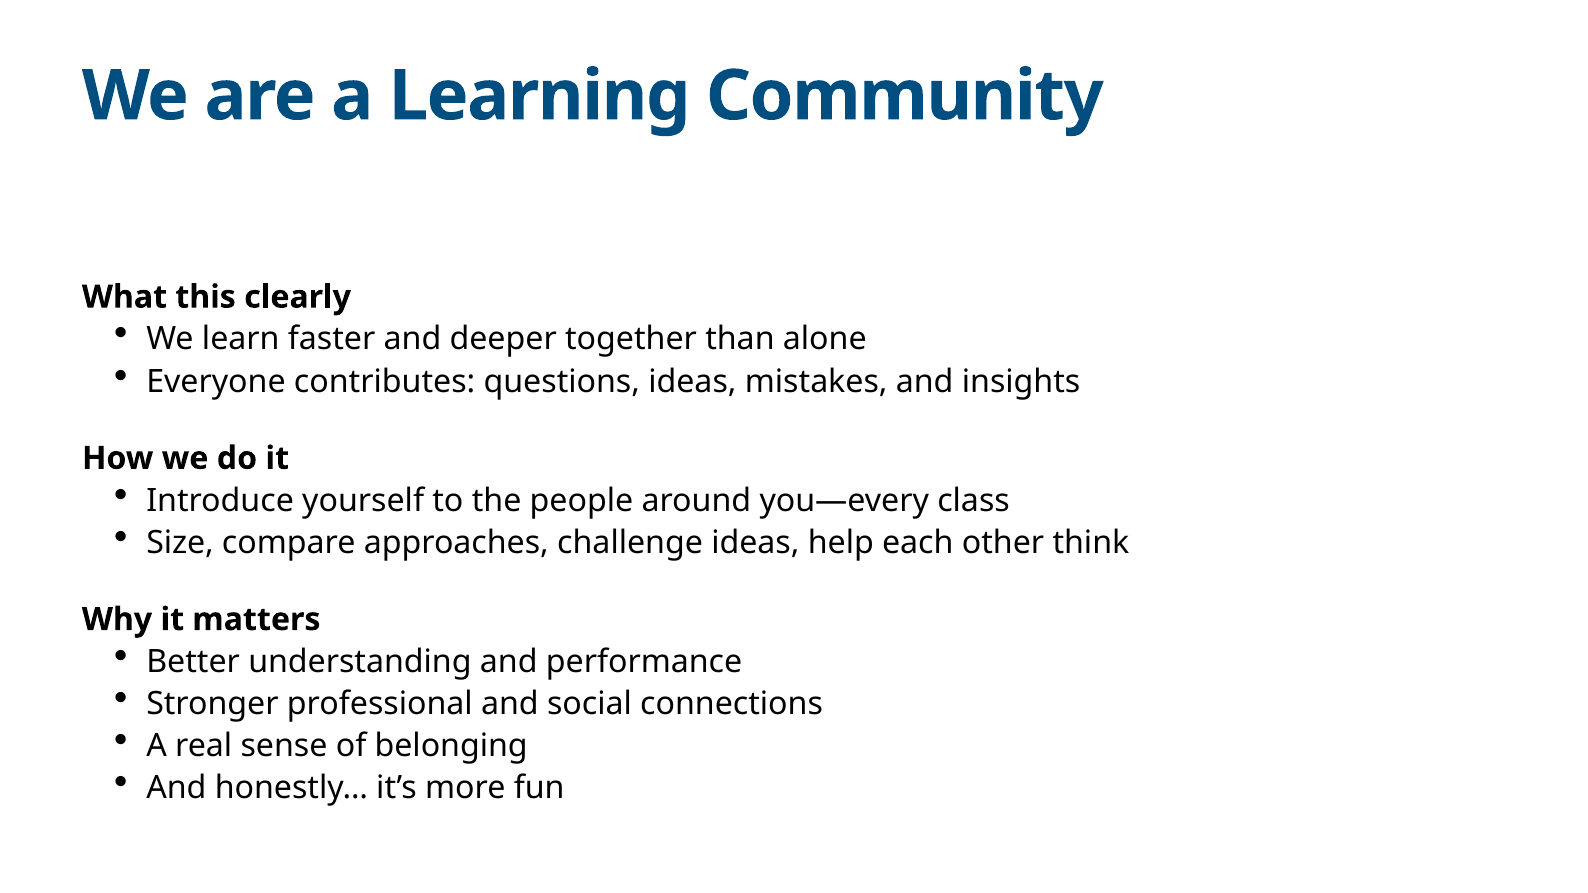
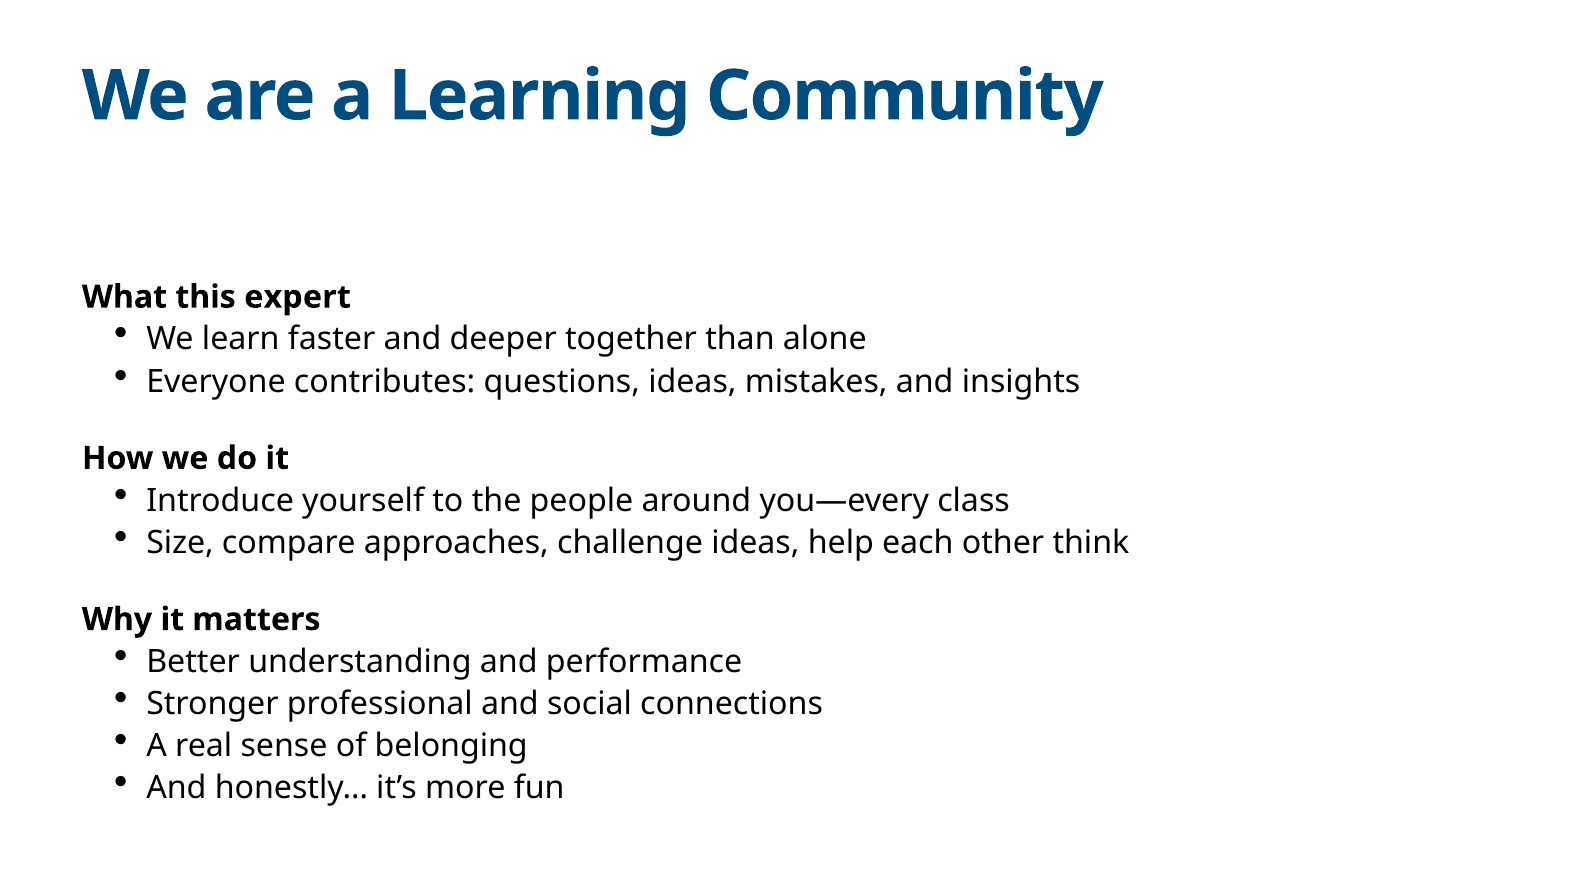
clearly: clearly -> expert (297, 297)
